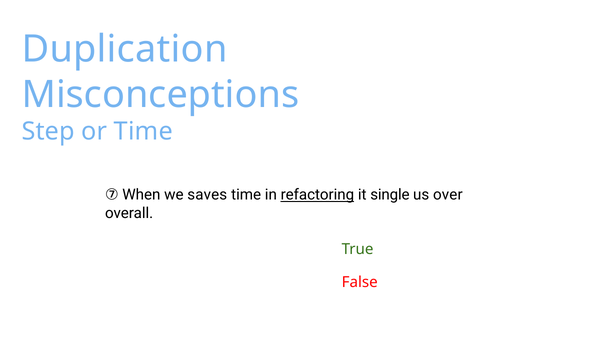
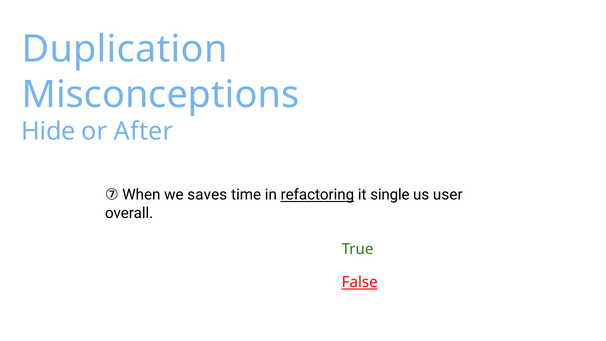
Step: Step -> Hide (48, 132)
or Time: Time -> After (143, 132)
over: over -> user (448, 195)
False underline: none -> present (360, 282)
